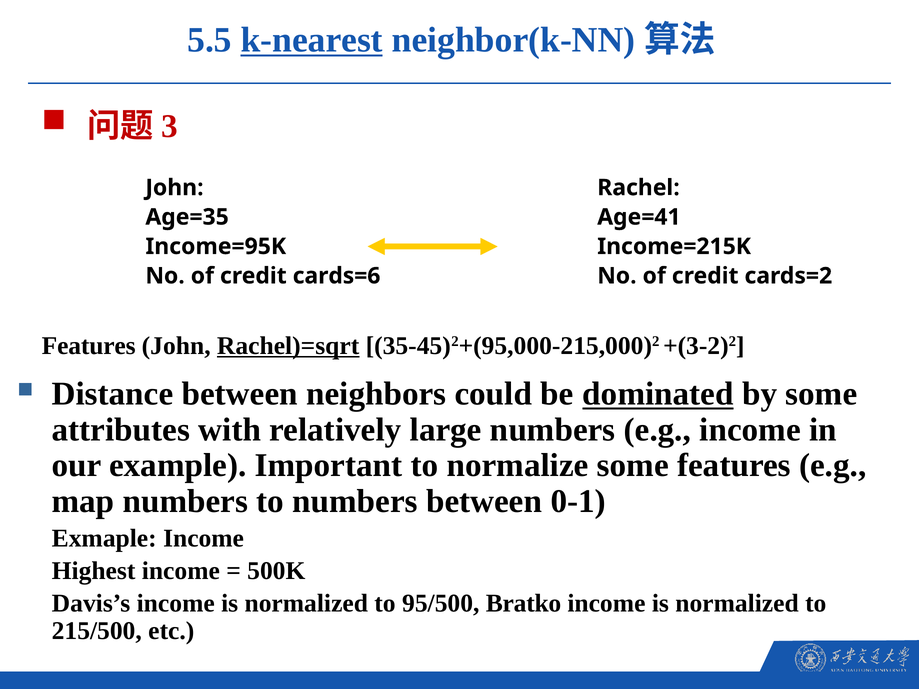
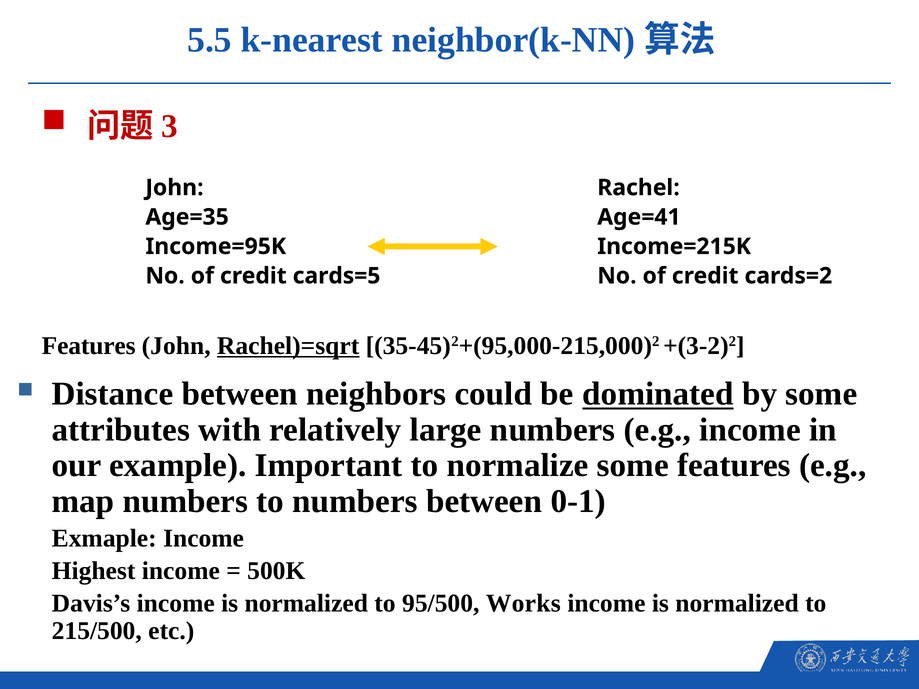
k-nearest underline: present -> none (312, 40)
cards=6: cards=6 -> cards=5 (337, 276)
Bratko: Bratko -> Works (523, 604)
